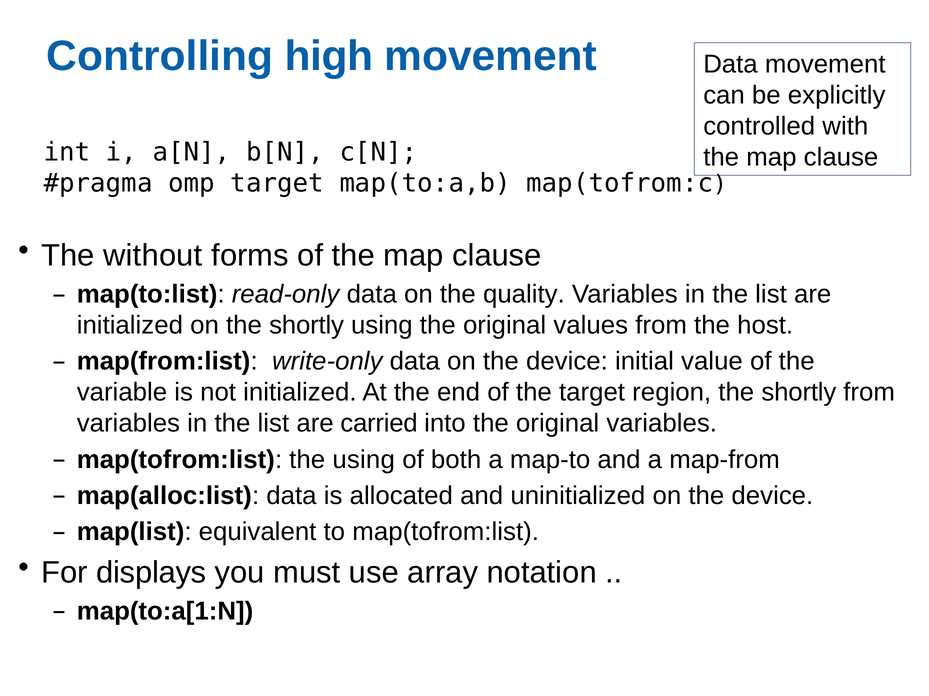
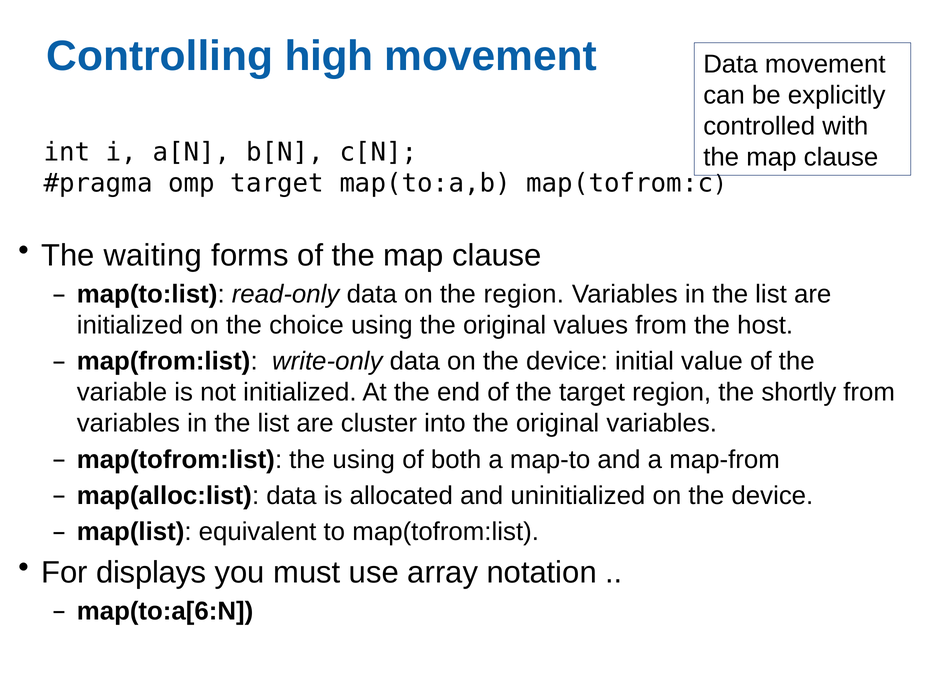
without: without -> waiting (153, 256)
the quality: quality -> region (524, 295)
on the shortly: shortly -> choice (306, 326)
carried: carried -> cluster (379, 424)
map(to:a[1:N: map(to:a[1:N -> map(to:a[6:N (165, 612)
